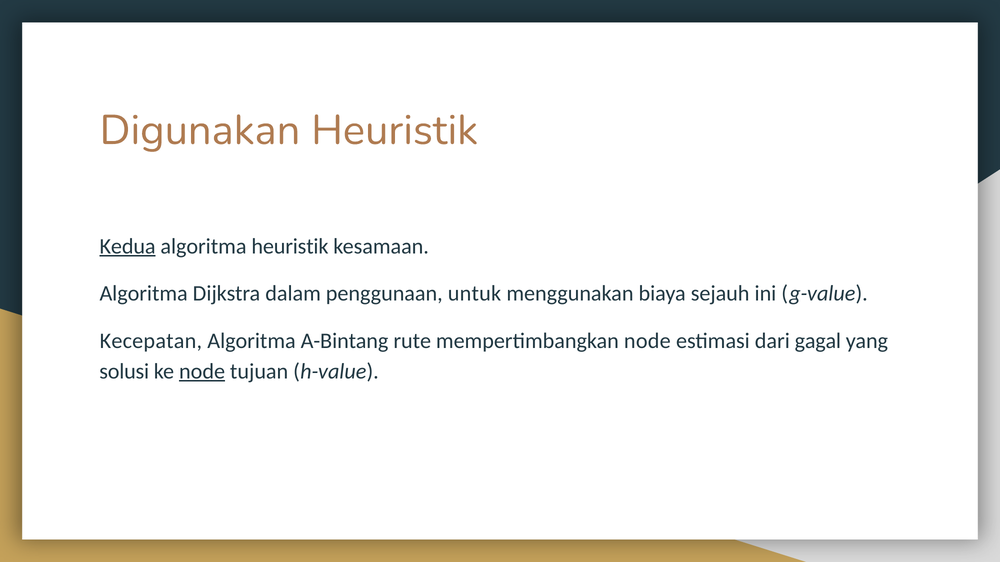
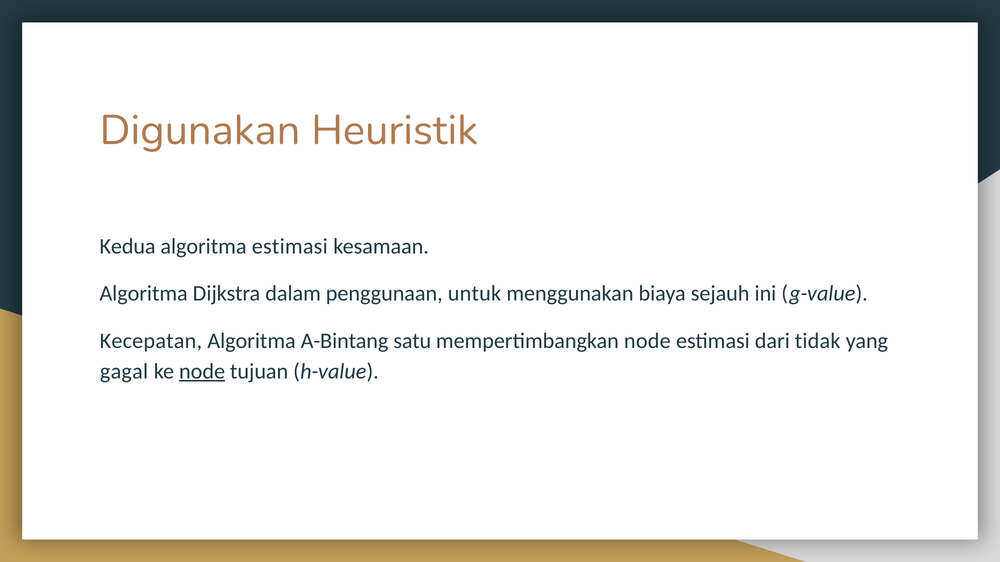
Kedua underline: present -> none (128, 247)
algoritma heuristik: heuristik -> estimasi (290, 247)
rute: rute -> satu (412, 341)
gagal: gagal -> tidak (818, 341)
solusi: solusi -> gagal (124, 372)
